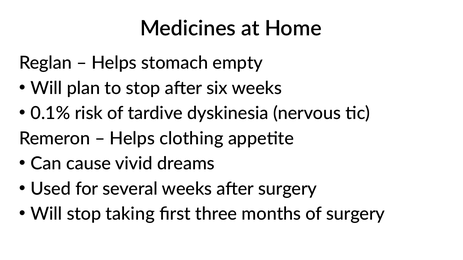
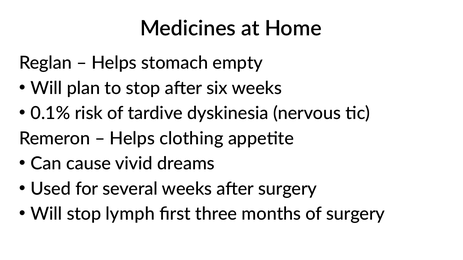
taking: taking -> lymph (130, 214)
